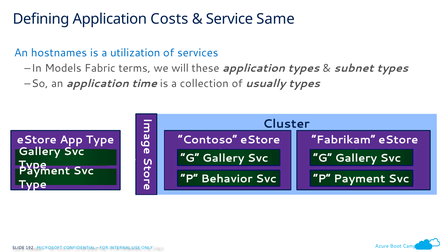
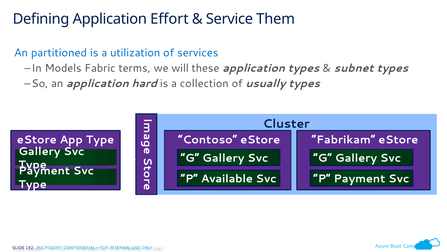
Costs: Costs -> Effort (169, 19)
Same: Same -> Them (276, 19)
hostnames: hostnames -> partitioned (59, 53)
time: time -> hard (144, 83)
Behavior: Behavior -> Available (227, 178)
